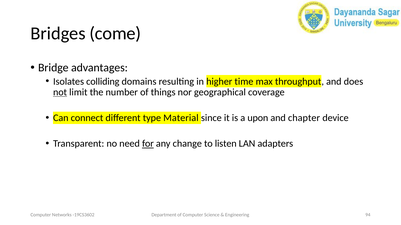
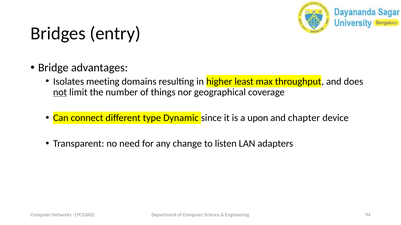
come: come -> entry (115, 34)
colliding: colliding -> meeting (103, 82)
time: time -> least (244, 82)
Material: Material -> Dynamic (181, 118)
for underline: present -> none (148, 144)
